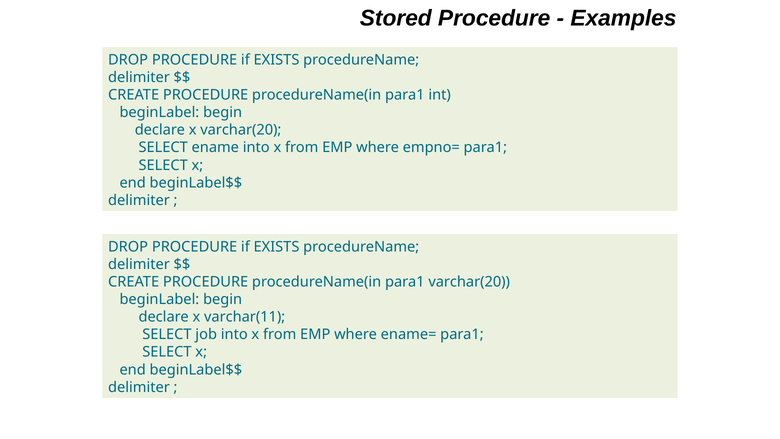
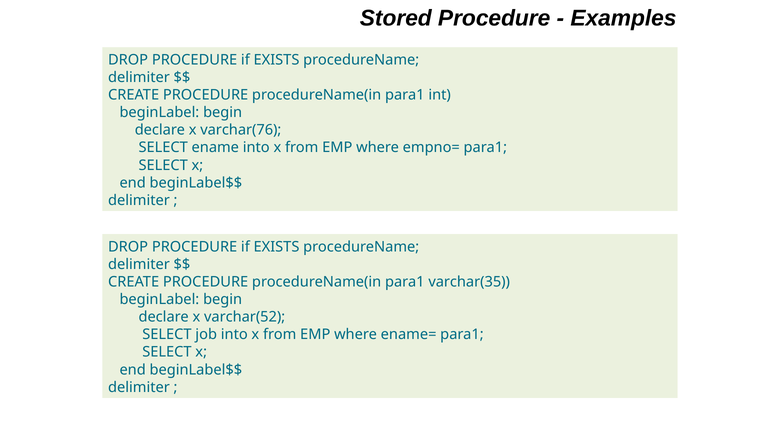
x varchar(20: varchar(20 -> varchar(76 (241, 130)
para1 varchar(20: varchar(20 -> varchar(35 (469, 282)
varchar(11: varchar(11 -> varchar(52 (245, 317)
